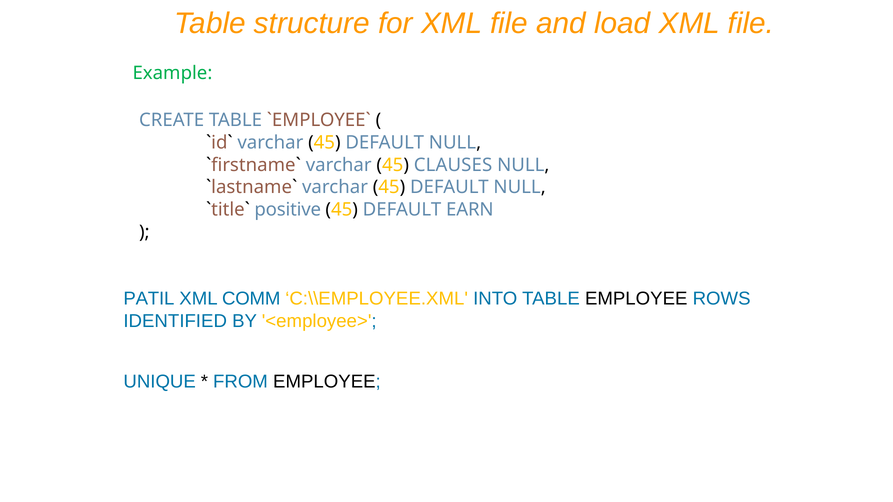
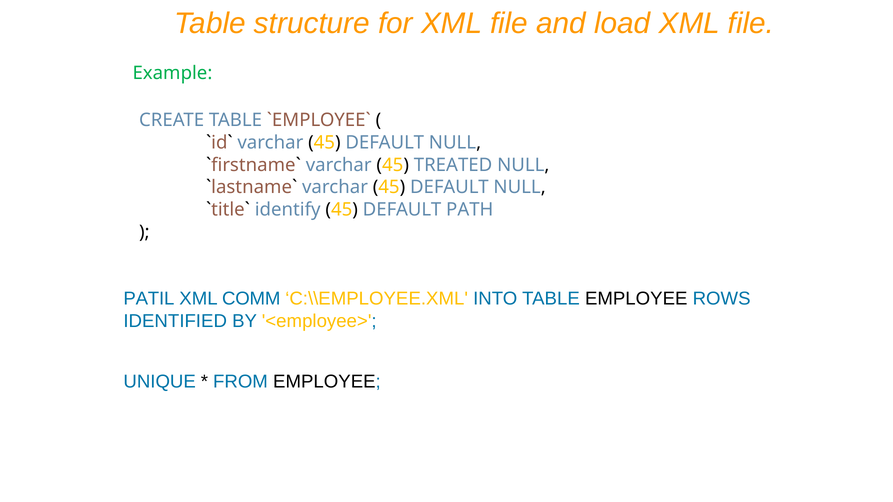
CLAUSES: CLAUSES -> TREATED (453, 165)
positive: positive -> identify (288, 210)
EARN: EARN -> PATH (470, 210)
